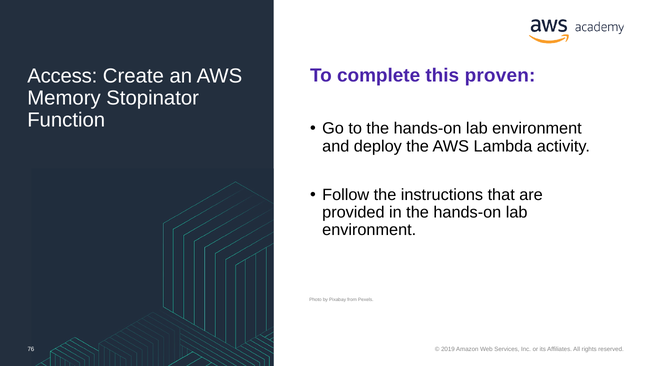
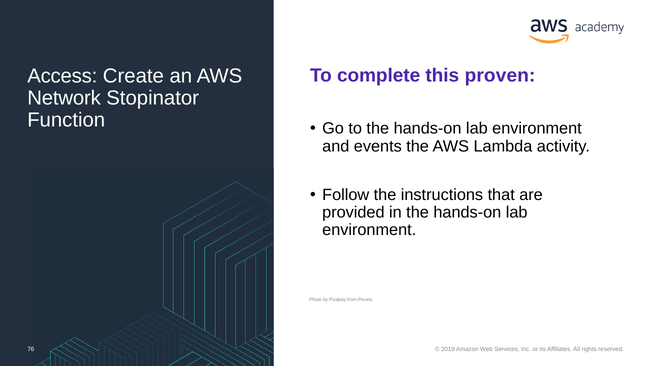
Memory: Memory -> Network (64, 98)
deploy: deploy -> events (378, 146)
